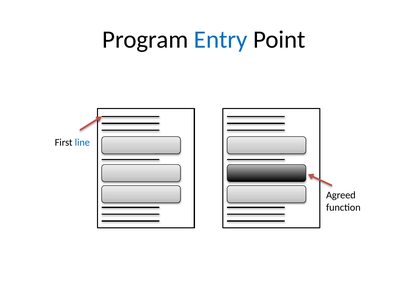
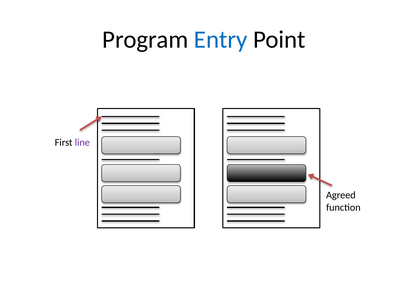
line colour: blue -> purple (82, 142)
